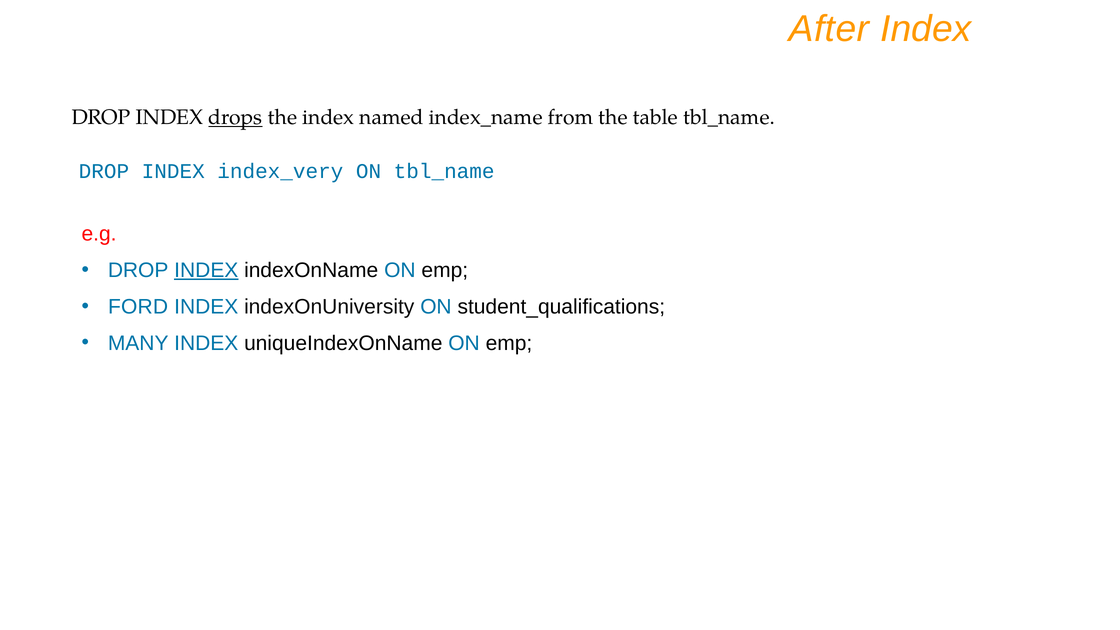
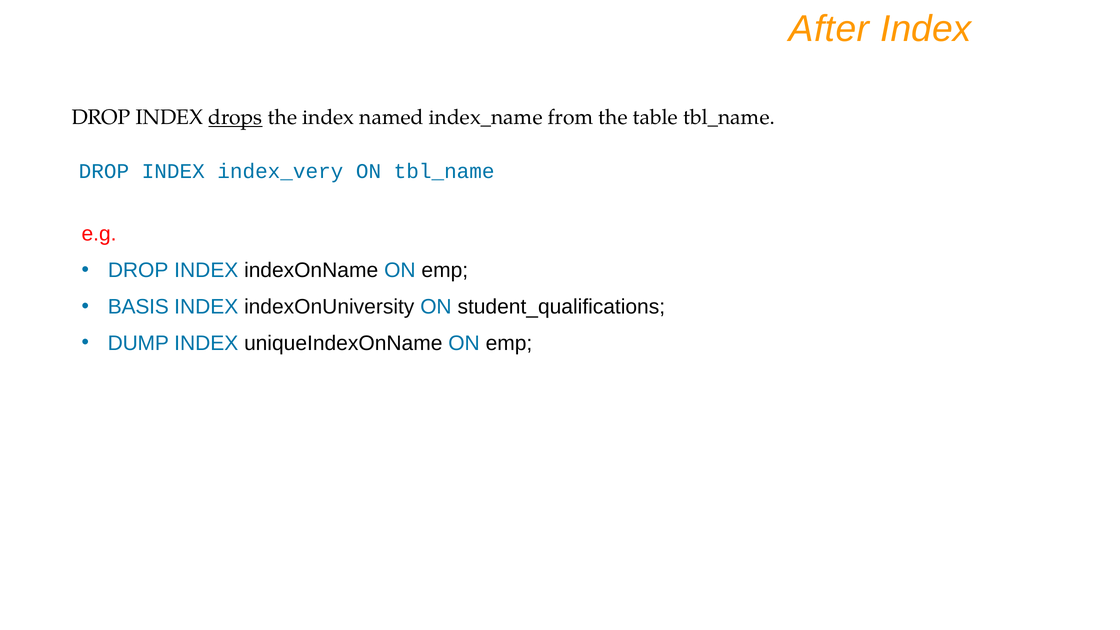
INDEX underline: present -> none (206, 270)
FORD: FORD -> BASIS (138, 307)
MANY: MANY -> DUMP (138, 343)
